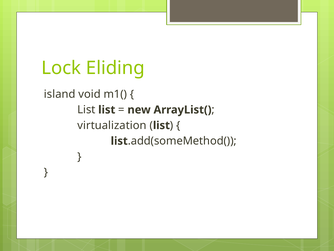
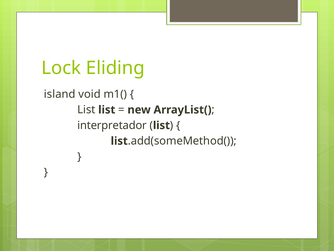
virtualization: virtualization -> interpretador (112, 125)
